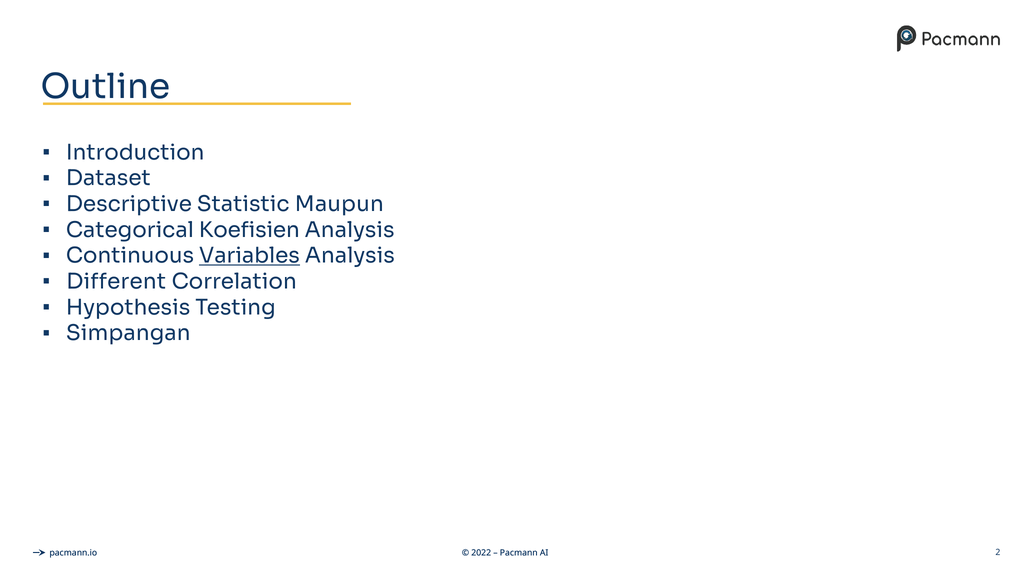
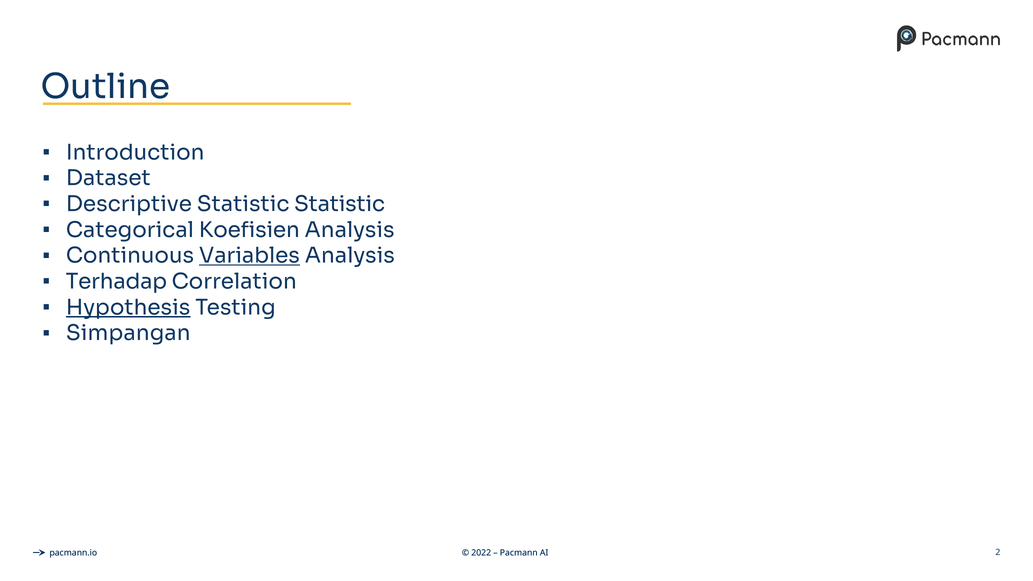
Statistic Maupun: Maupun -> Statistic (340, 204)
Different: Different -> Terhadap (116, 282)
Hypothesis underline: none -> present (128, 308)
